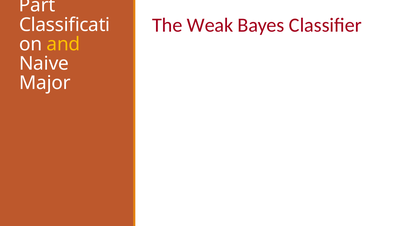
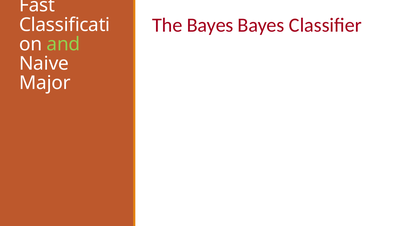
Part: Part -> Fast (37, 5)
The Weak: Weak -> Bayes (210, 25)
and colour: yellow -> light green (63, 44)
